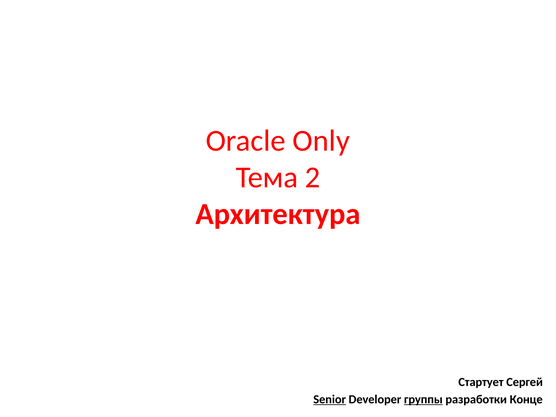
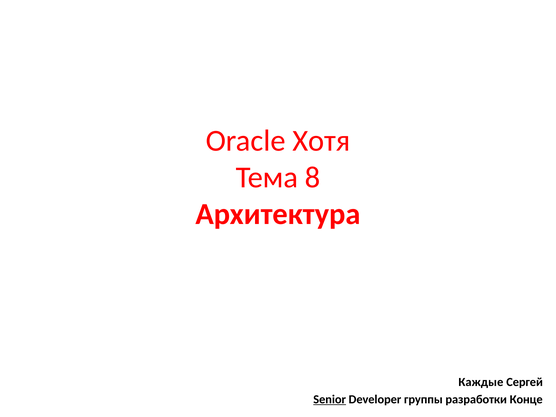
Only: Only -> Хотя (321, 141)
2: 2 -> 8 (312, 177)
Стартует: Стартует -> Каждые (481, 382)
группы underline: present -> none (423, 399)
